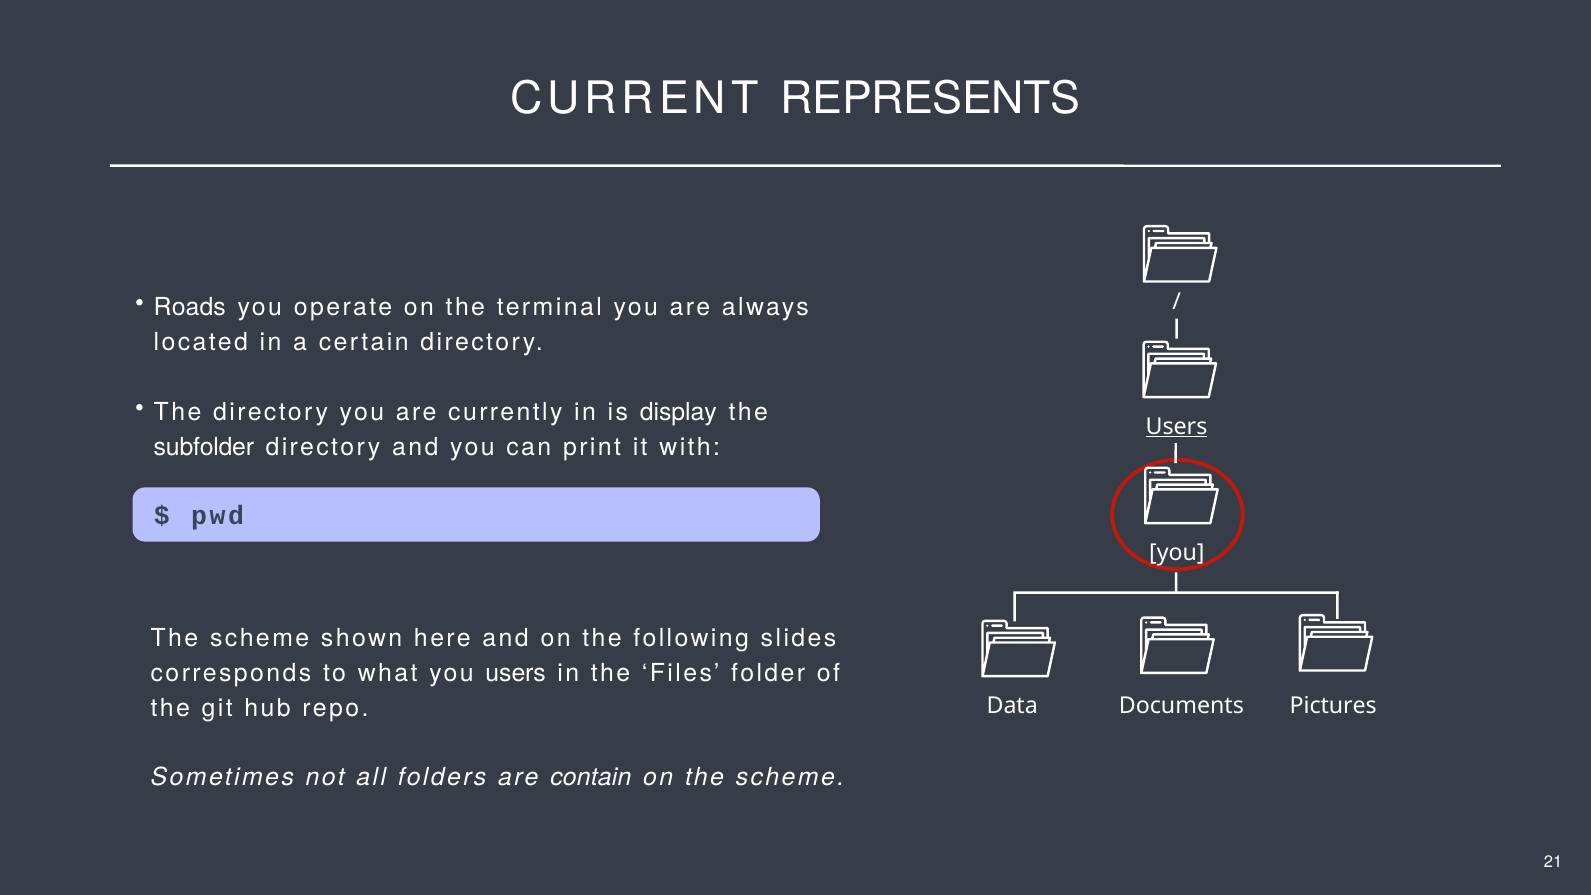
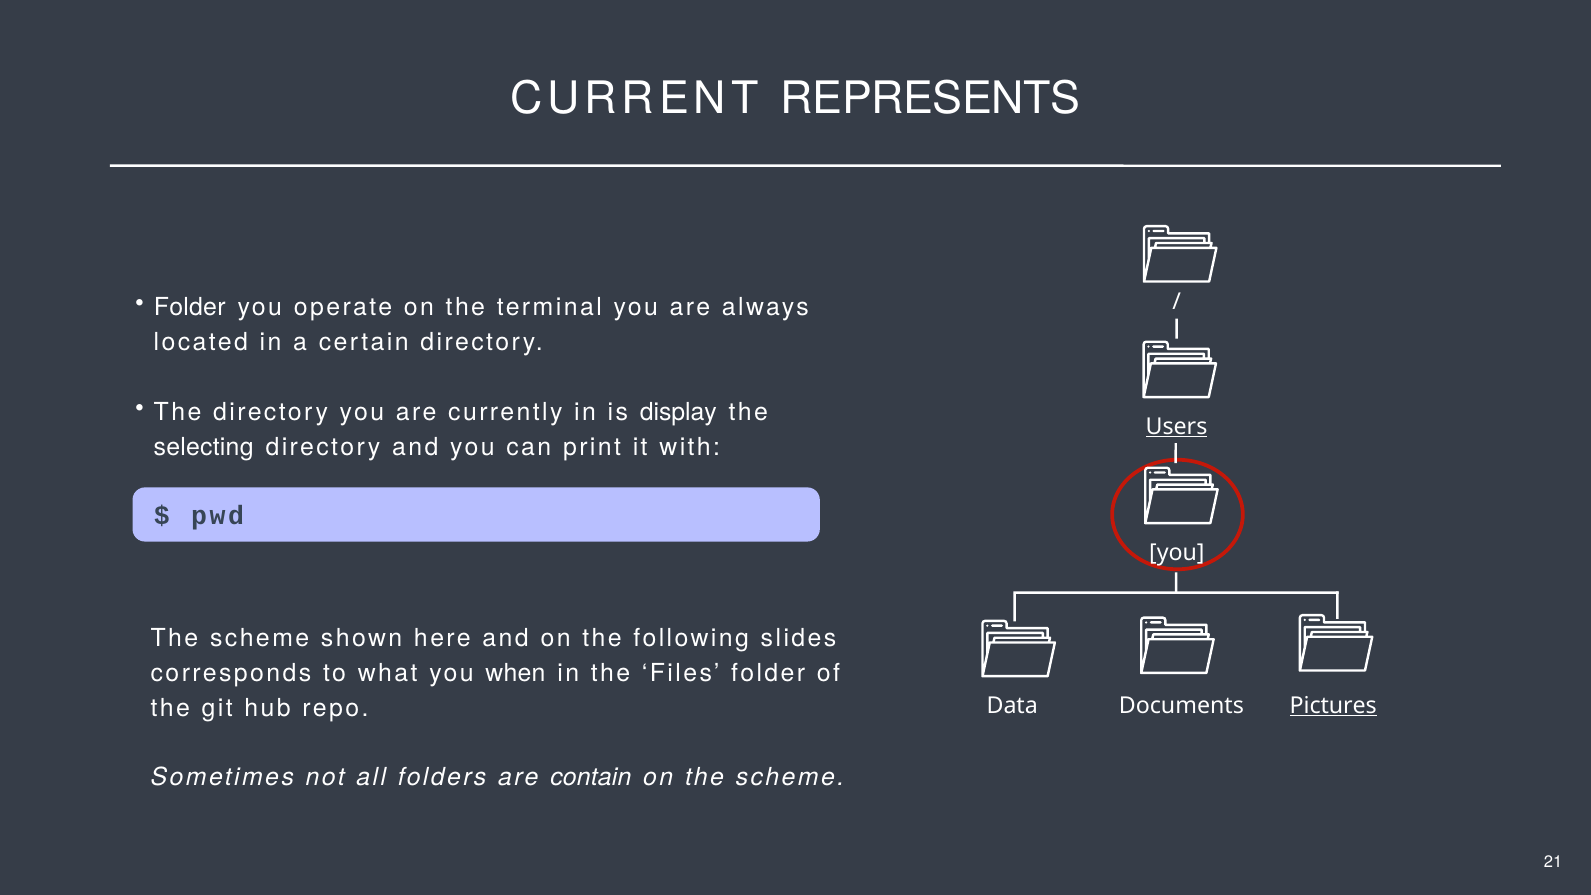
Roads: Roads -> Folder (190, 308)
subfolder: subfolder -> selecting (204, 447)
you users: users -> when (515, 674)
Pictures underline: none -> present (1333, 706)
